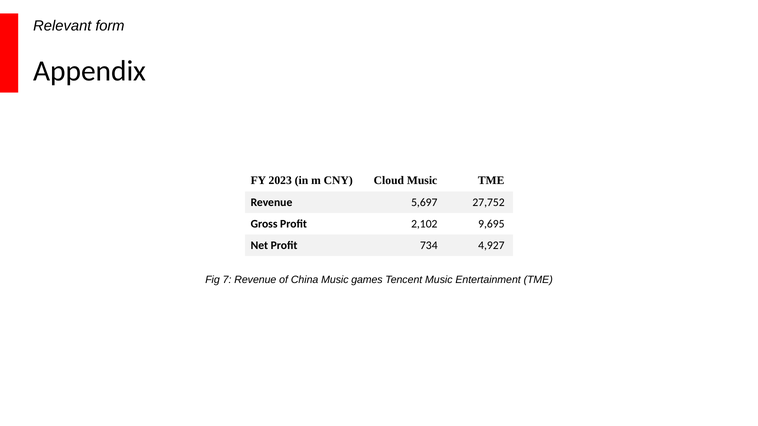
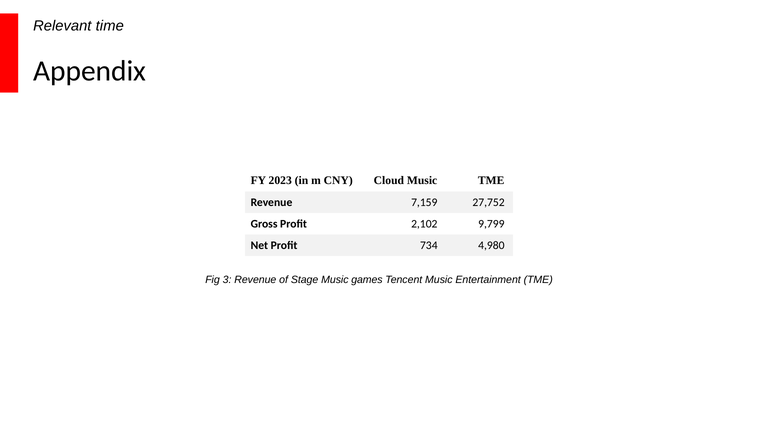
form: form -> time (110, 26)
5,697: 5,697 -> 7,159 (424, 203)
9,695: 9,695 -> 9,799 (491, 224)
4,927: 4,927 -> 4,980 (491, 246)
7: 7 -> 3 (227, 280)
China: China -> Stage (305, 280)
